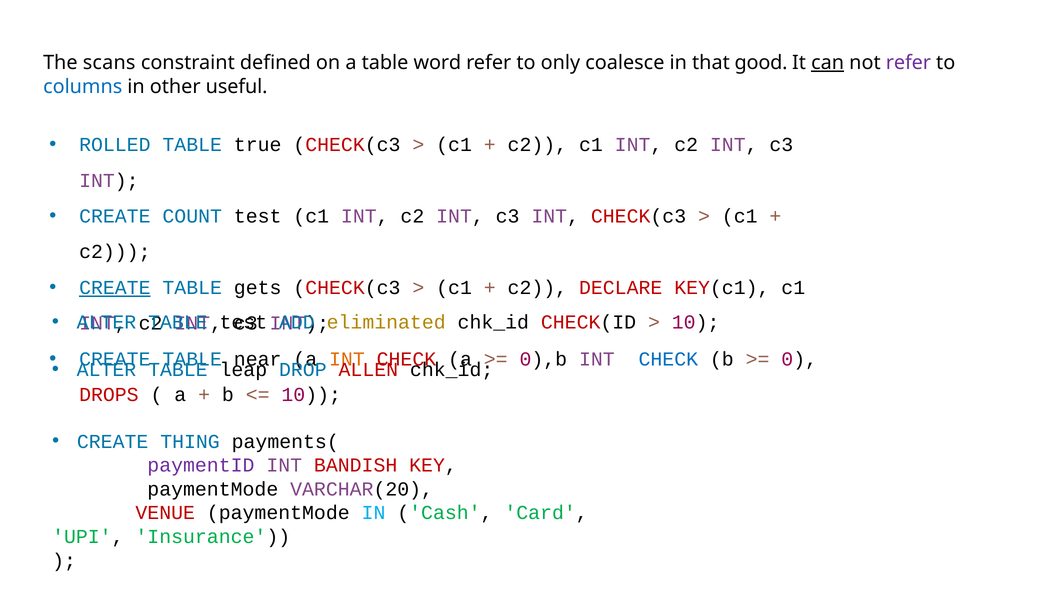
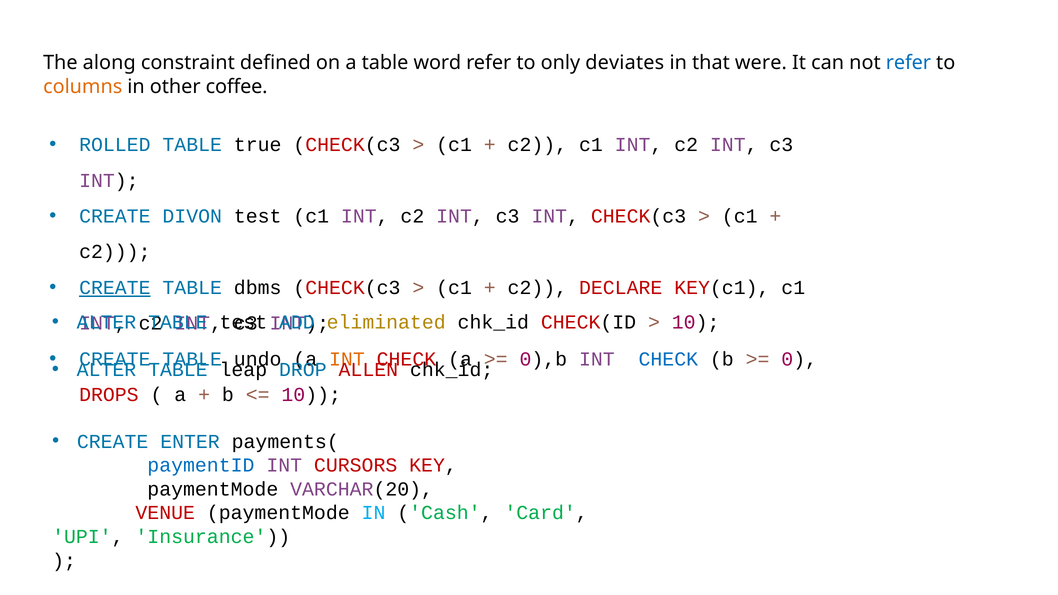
scans: scans -> along (109, 63)
coalesce: coalesce -> deviates (625, 63)
good: good -> were (761, 63)
can underline: present -> none (828, 63)
refer colour: purple -> blue (908, 63)
columns colour: blue -> orange (83, 87)
useful: useful -> coffee (237, 87)
COUNT: COUNT -> DIVON (192, 216)
gets: gets -> dbms (258, 288)
near: near -> undo (258, 359)
THING: THING -> ENTER (190, 442)
paymentID colour: purple -> blue (201, 465)
BANDISH: BANDISH -> CURSORS (356, 465)
